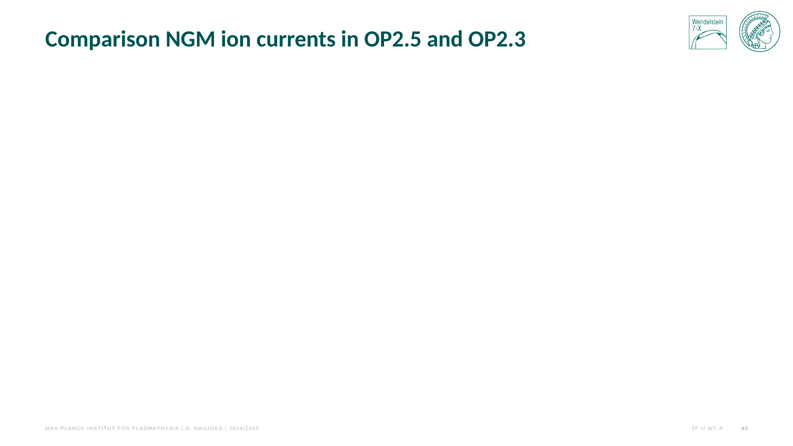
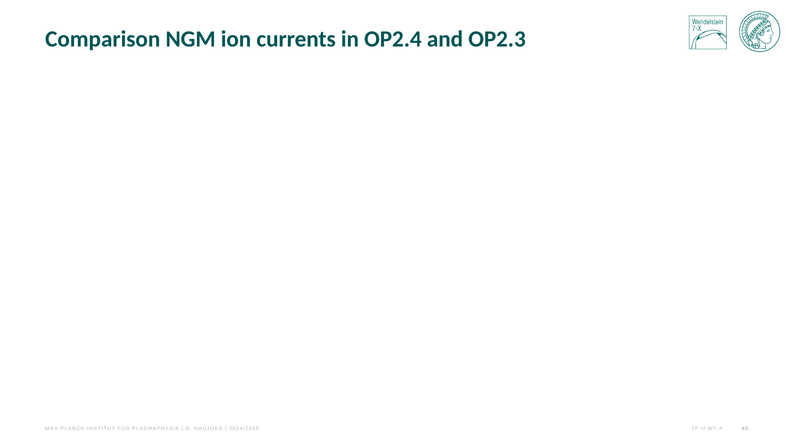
OP2.5: OP2.5 -> OP2.4 (393, 39)
